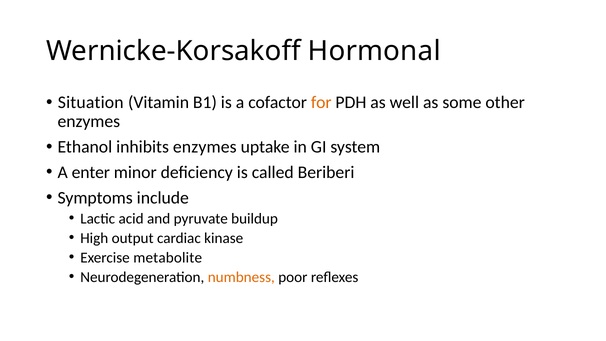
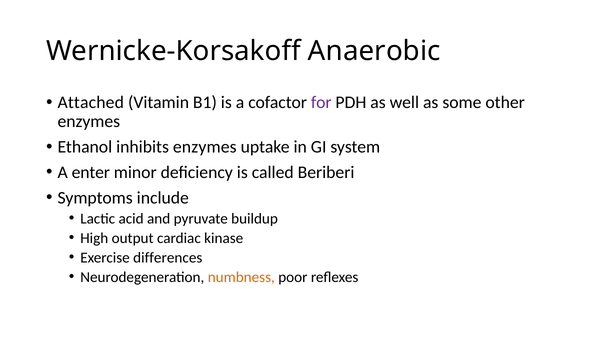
Hormonal: Hormonal -> Anaerobic (374, 51)
Situation: Situation -> Attached (91, 102)
for colour: orange -> purple (321, 102)
metabolite: metabolite -> differences (168, 257)
